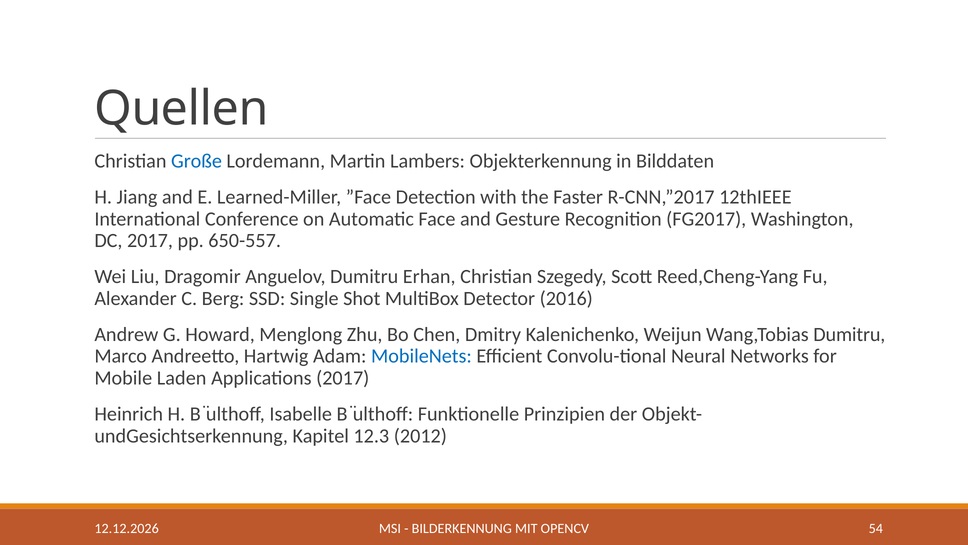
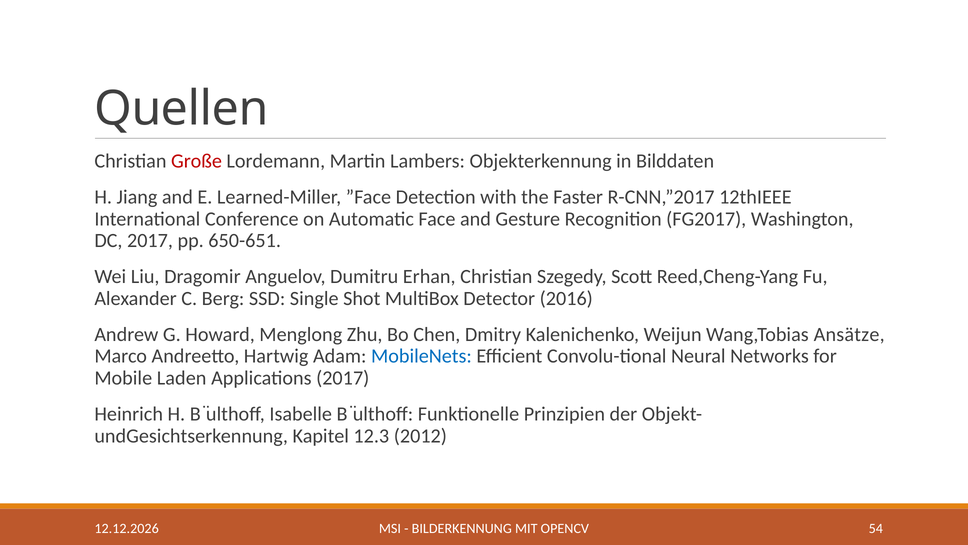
Große colour: blue -> red (197, 161)
650-557: 650-557 -> 650-651 (245, 241)
Wang,Tobias Dumitru: Dumitru -> Ansätze (849, 334)
